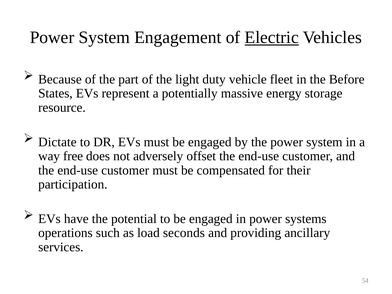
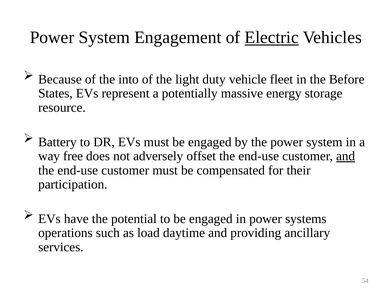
part: part -> into (128, 79)
Dictate: Dictate -> Battery (57, 142)
and underline: none -> present (346, 156)
seconds: seconds -> daytime (184, 233)
